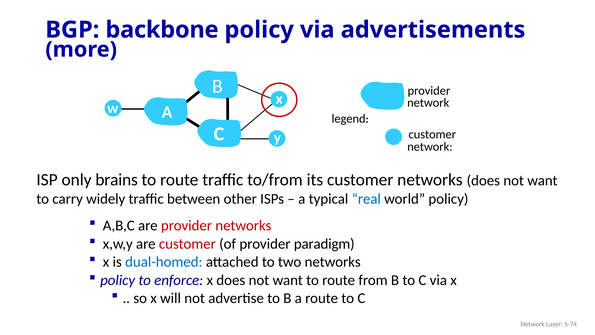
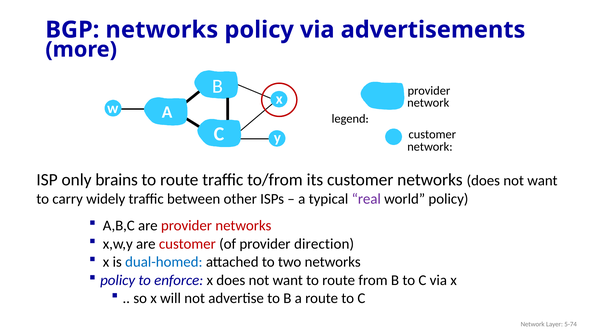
BGP backbone: backbone -> networks (162, 30)
real colour: blue -> purple (366, 199)
paradigm: paradigm -> direction (324, 244)
